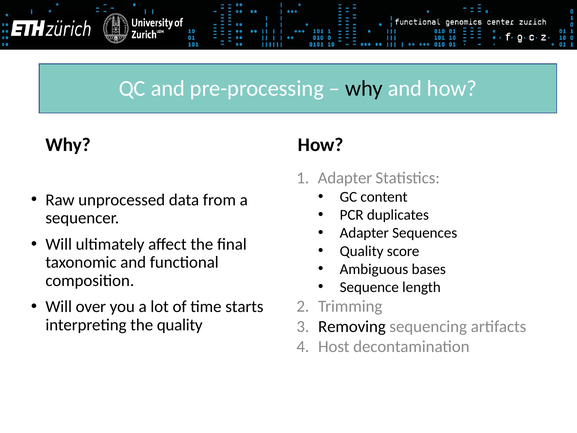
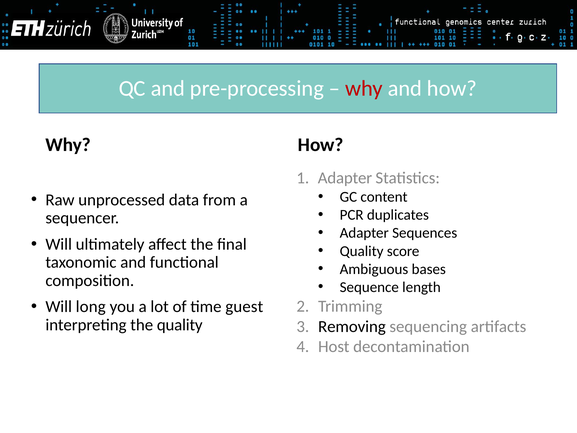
why colour: black -> red (364, 88)
over: over -> long (91, 307)
starts: starts -> guest (244, 307)
